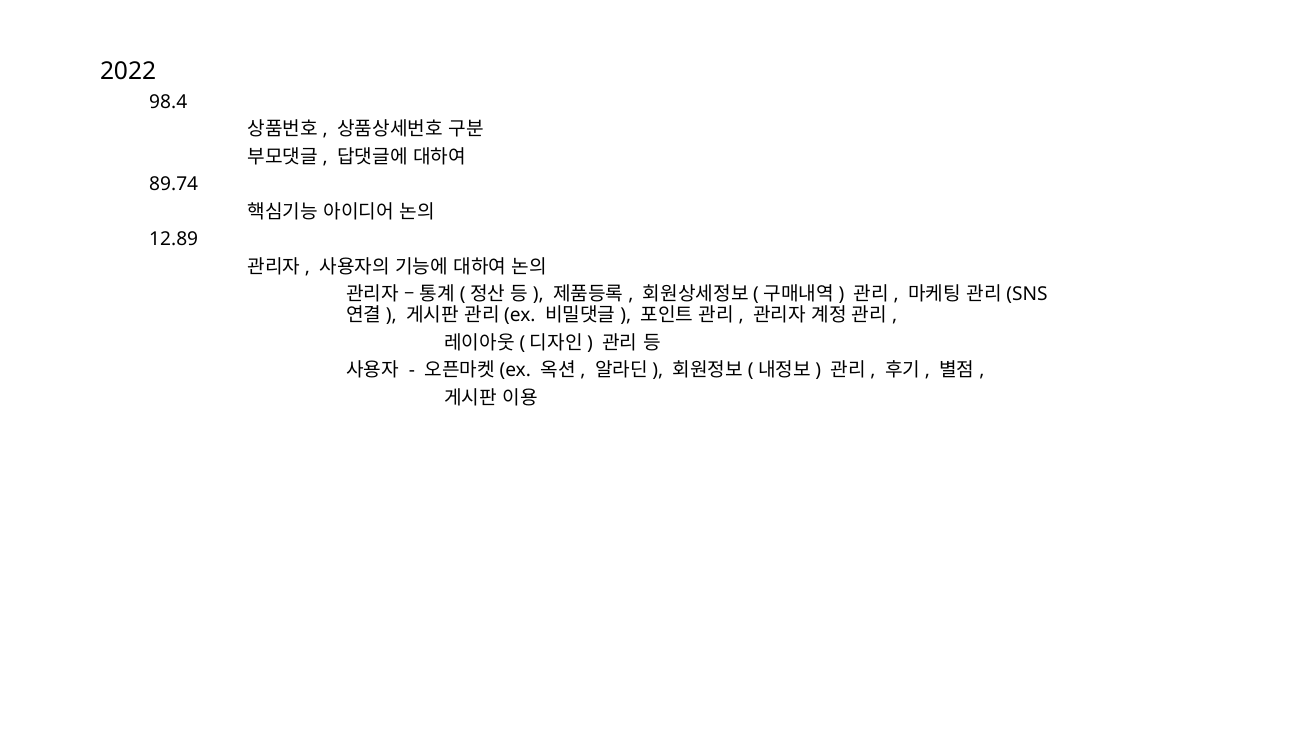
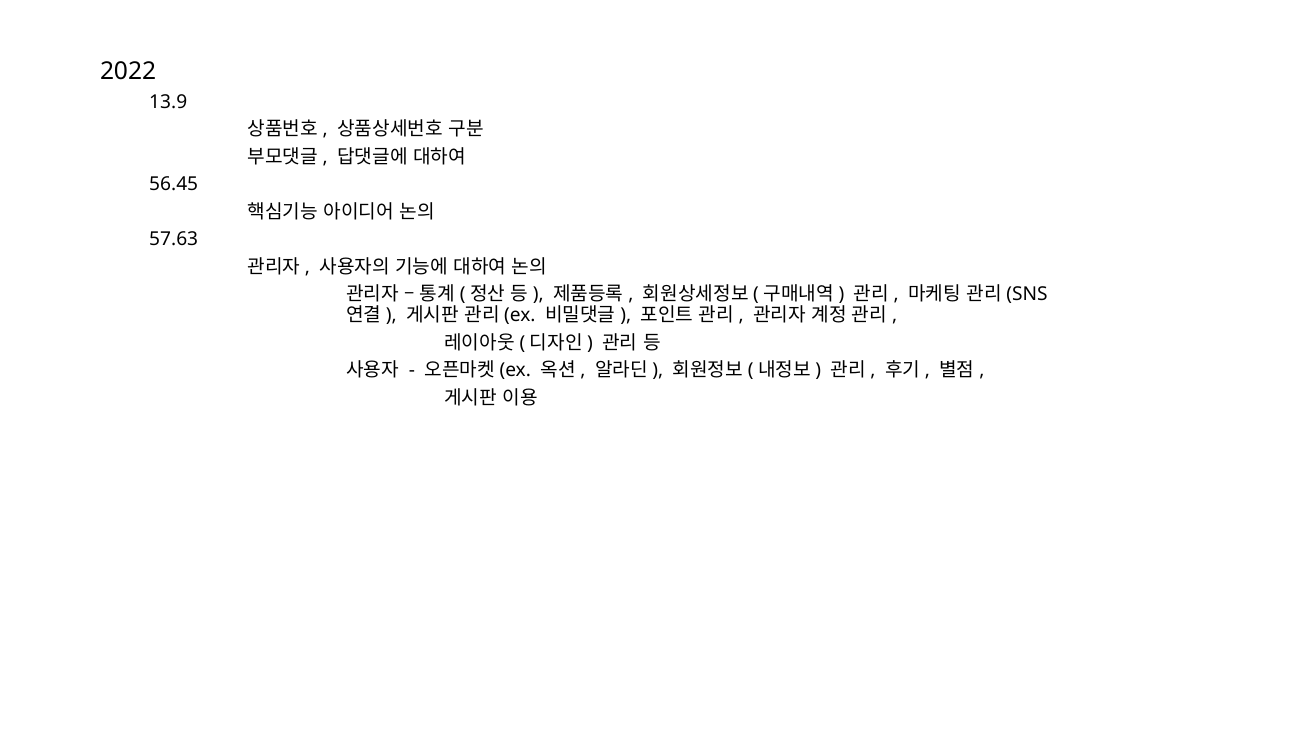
98.4: 98.4 -> 13.9 (168, 102)
89.74: 89.74 -> 56.45 (174, 184)
12.89: 12.89 -> 57.63 (174, 240)
